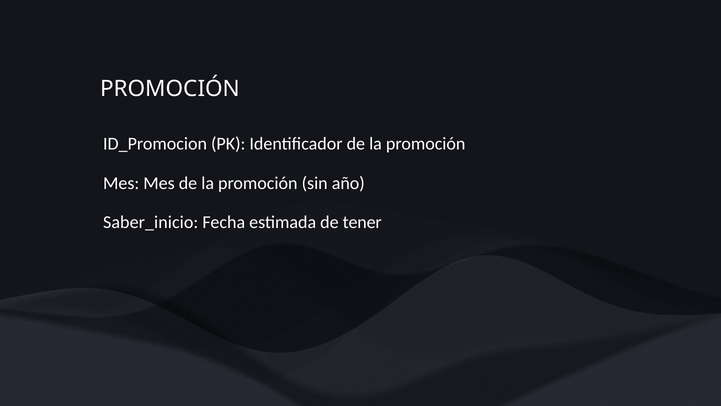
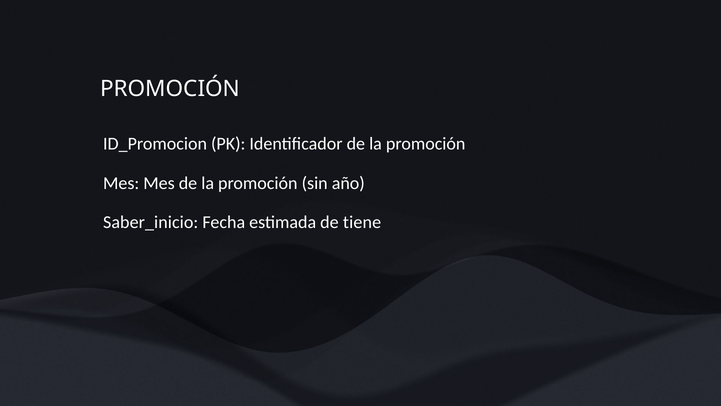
tener: tener -> tiene (362, 222)
